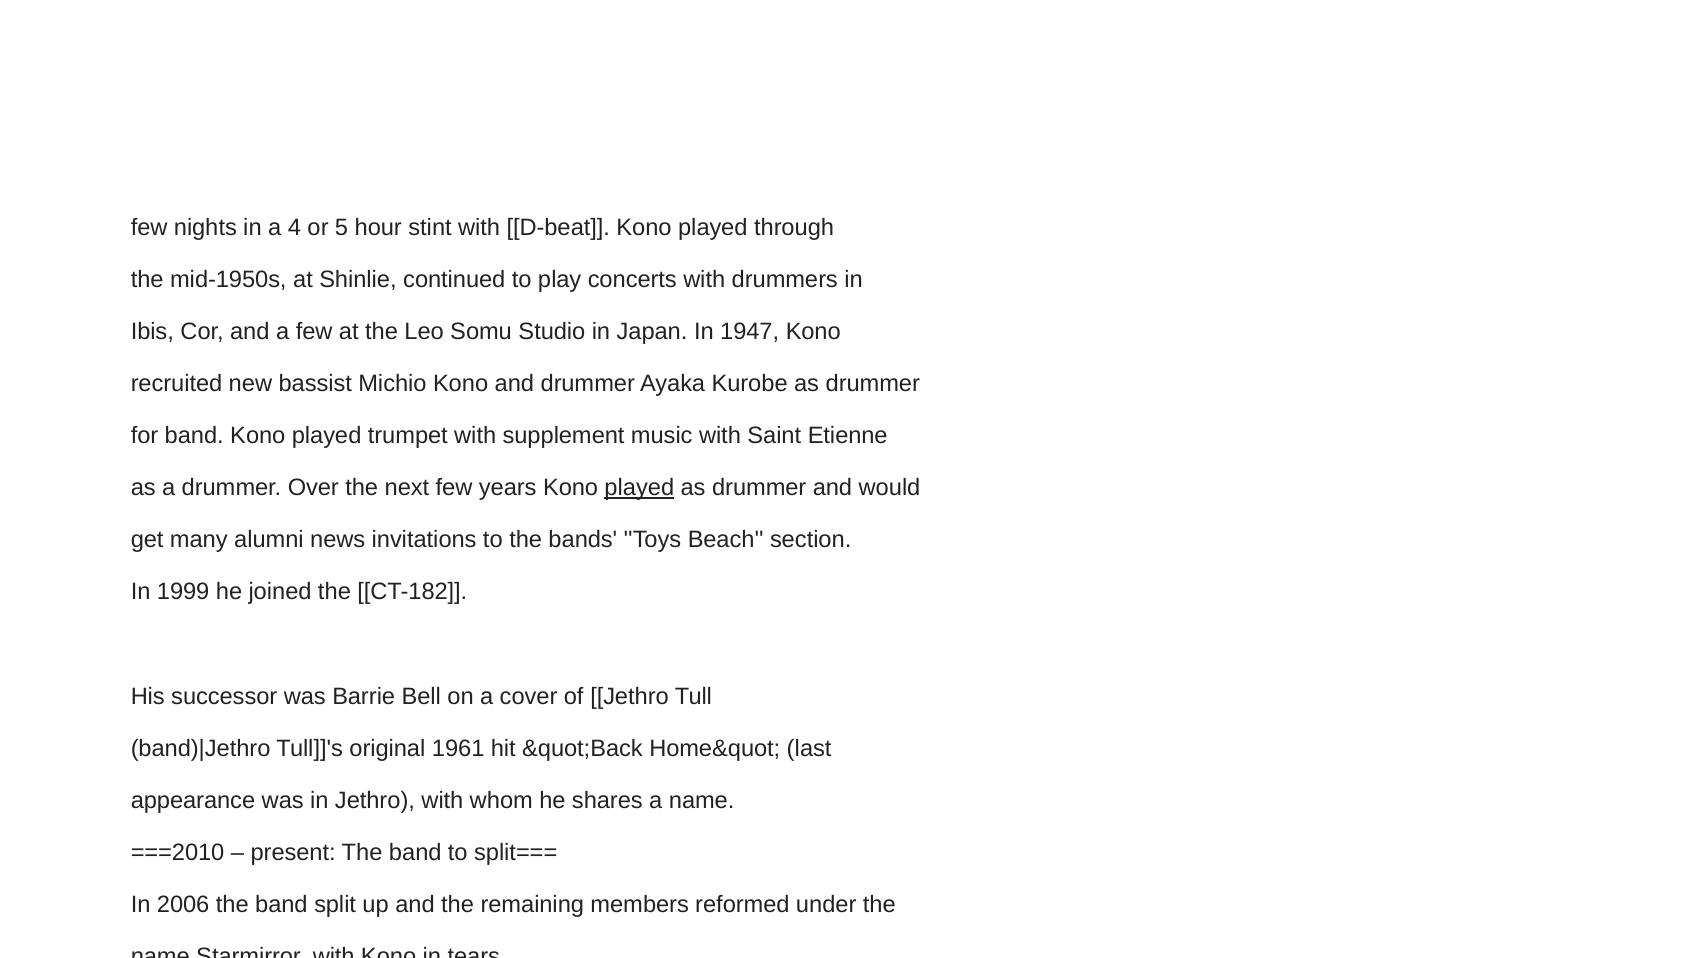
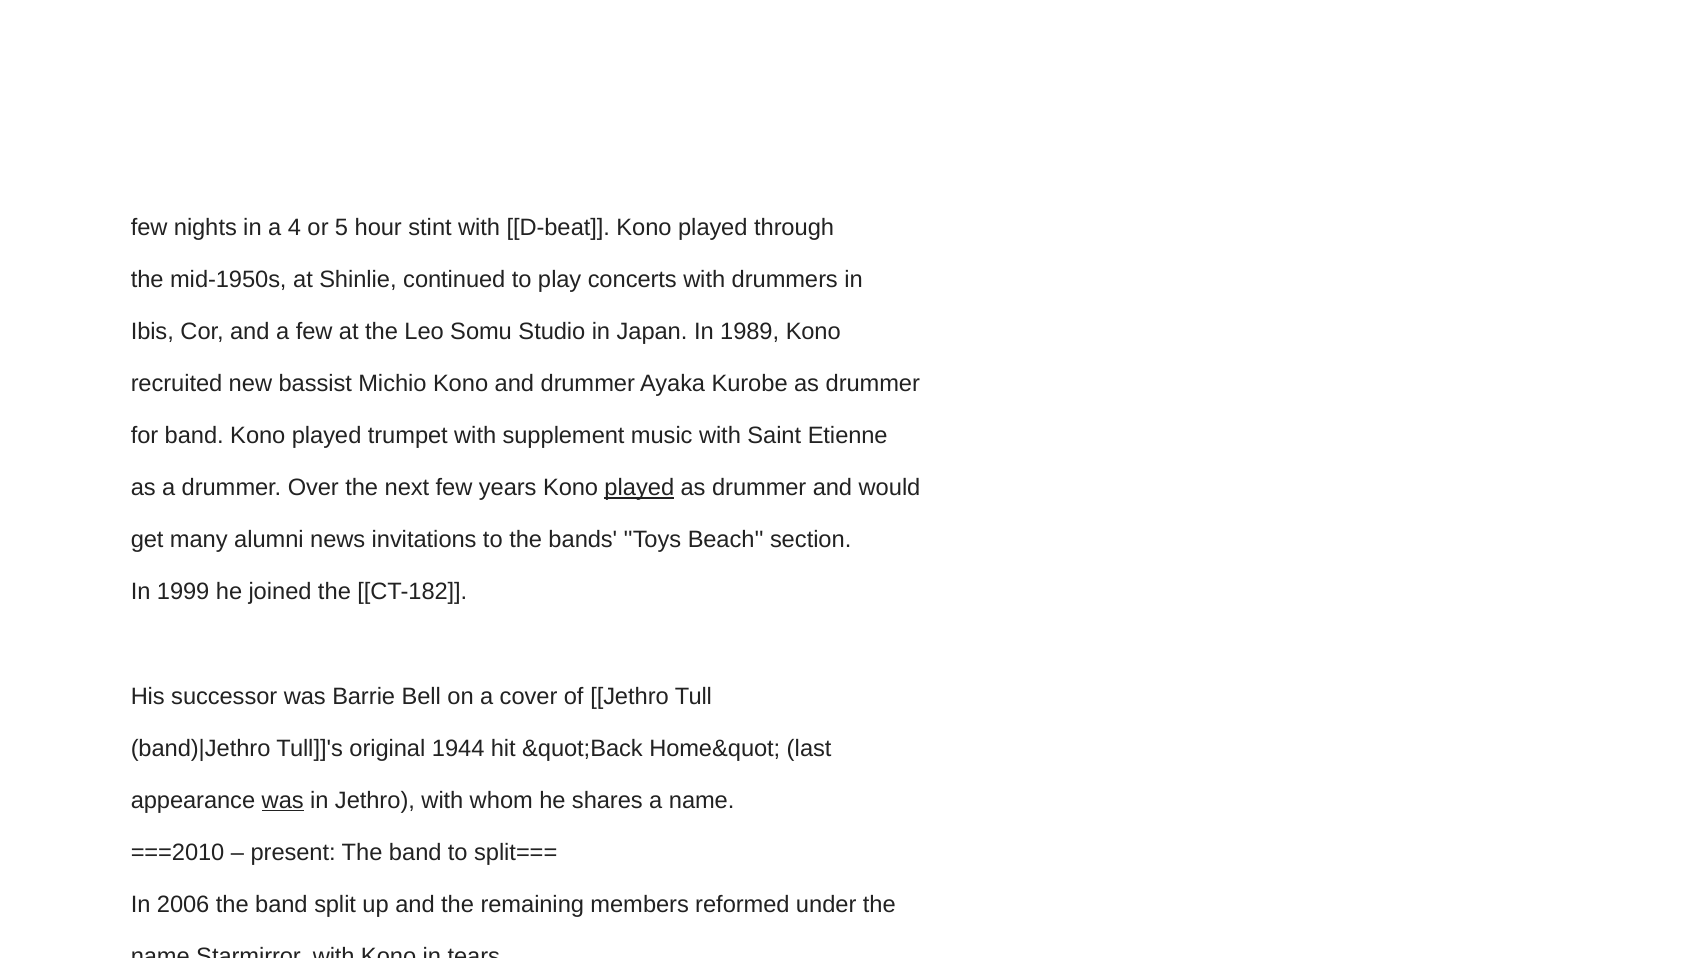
1947: 1947 -> 1989 (750, 332)
1961: 1961 -> 1944 (458, 748)
was underline: none -> present (283, 800)
